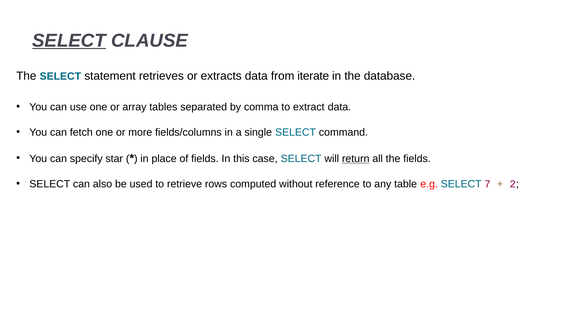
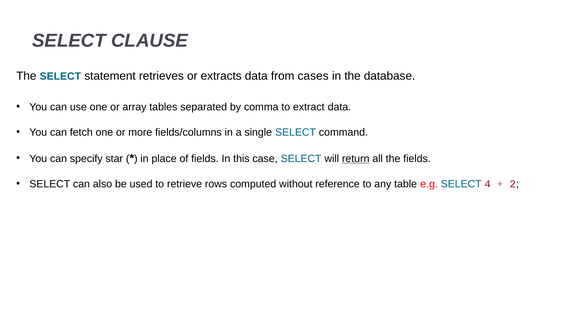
SELECT underline: present -> none (69, 41)
iterate: iterate -> cases (313, 76)
7: 7 -> 4 (488, 184)
